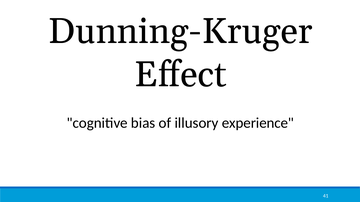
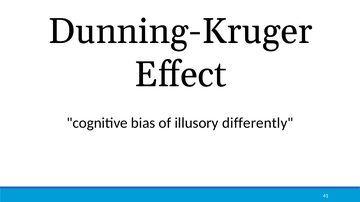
experience: experience -> differently (258, 123)
